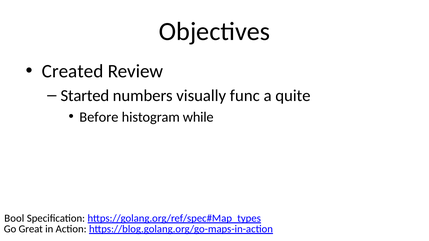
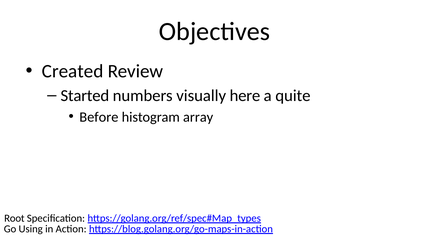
func: func -> here (245, 96)
while: while -> array (198, 117)
Bool: Bool -> Root (14, 219)
Great: Great -> Using (31, 229)
